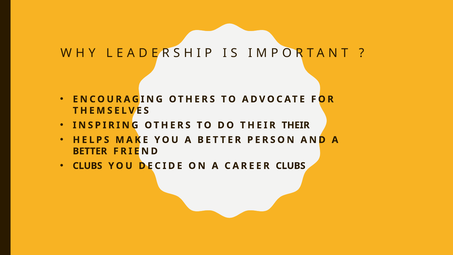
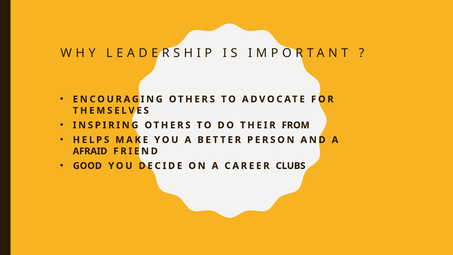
THEIR THEIR: THEIR -> FROM (296, 125)
BETTER: BETTER -> AFRAID (90, 151)
CLUBS: CLUBS -> GOOD (87, 166)
